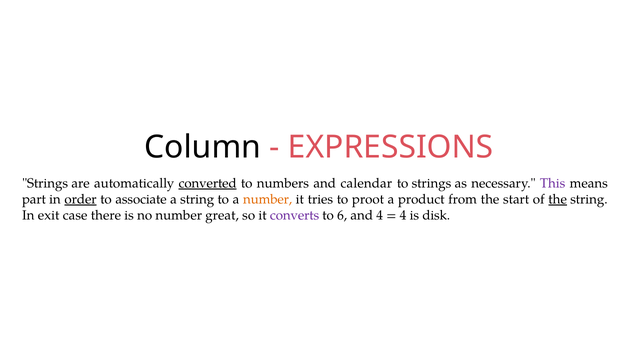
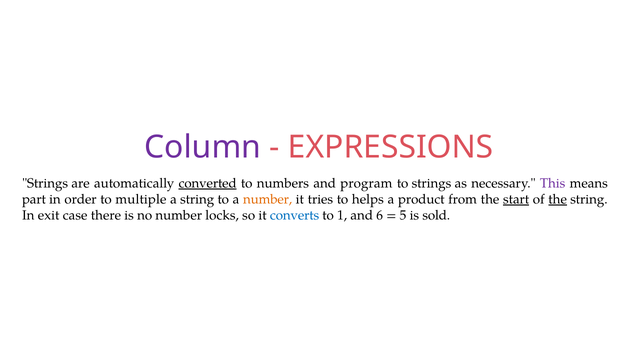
Column colour: black -> purple (203, 147)
calendar: calendar -> program (366, 183)
order underline: present -> none (81, 199)
associate: associate -> multiple (141, 199)
proot: proot -> helps (368, 199)
start underline: none -> present (516, 199)
great: great -> locks (222, 215)
converts colour: purple -> blue (295, 215)
6: 6 -> 1 (342, 215)
and 4: 4 -> 6 (380, 215)
4: 4 -> 5 (403, 215)
disk: disk -> sold (436, 215)
